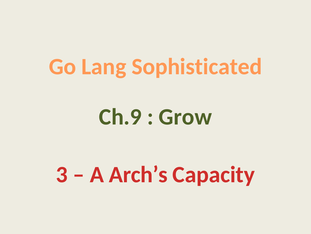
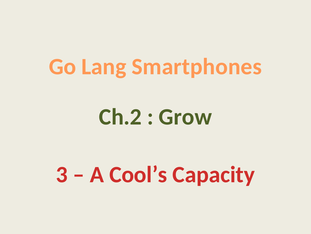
Sophisticated: Sophisticated -> Smartphones (197, 67)
Ch.9: Ch.9 -> Ch.2 (120, 117)
Arch’s: Arch’s -> Cool’s (138, 174)
